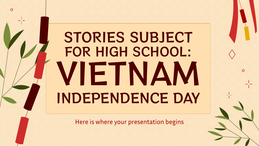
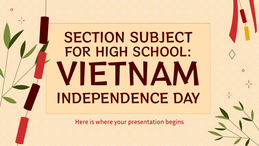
STORIES: STORIES -> SECTION (95, 38)
